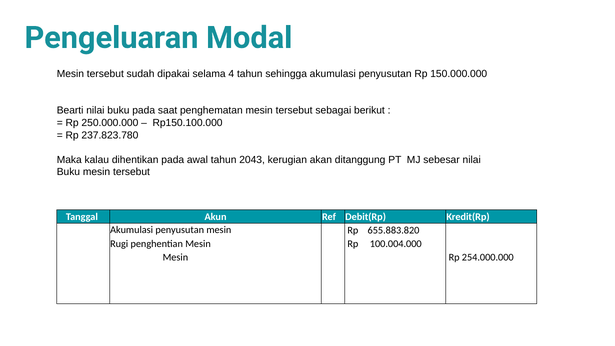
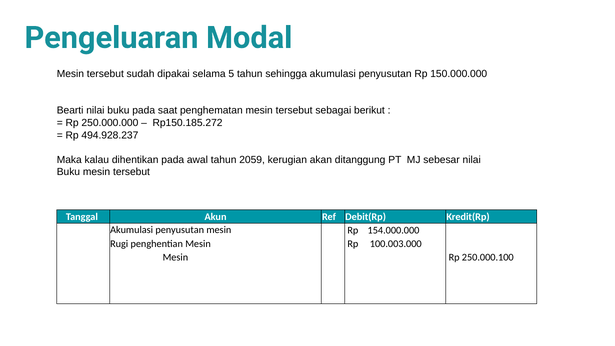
4: 4 -> 5 (231, 74)
Rp150.100.000: Rp150.100.000 -> Rp150.185.272 (188, 123)
237.823.780: 237.823.780 -> 494.928.237 (110, 135)
2043: 2043 -> 2059 (252, 160)
655.883.820: 655.883.820 -> 154.000.000 (394, 230)
100.004.000: 100.004.000 -> 100.003.000 (396, 244)
254.000.000: 254.000.000 -> 250.000.100 (488, 257)
